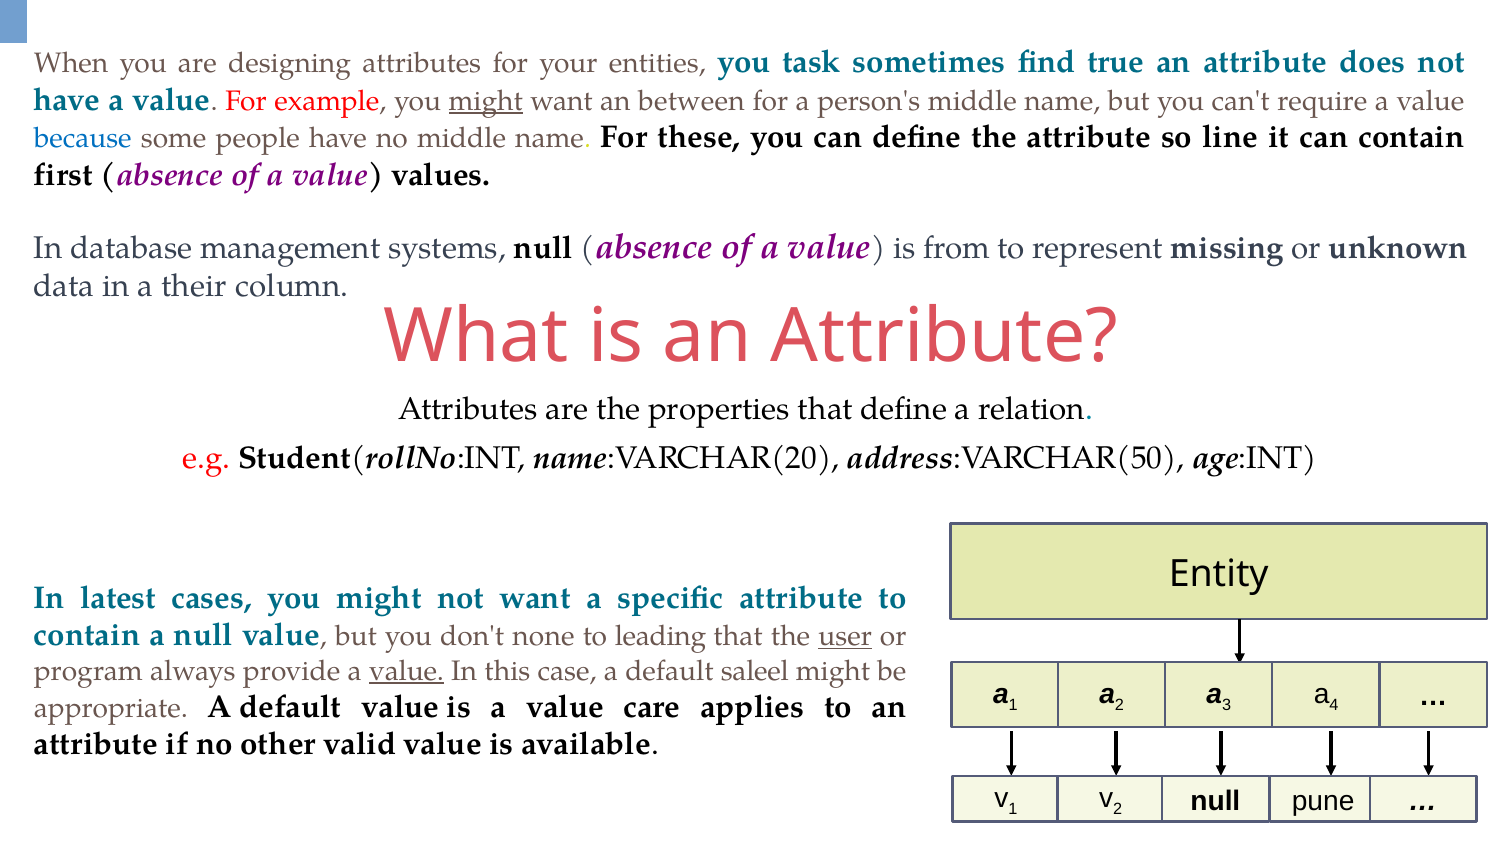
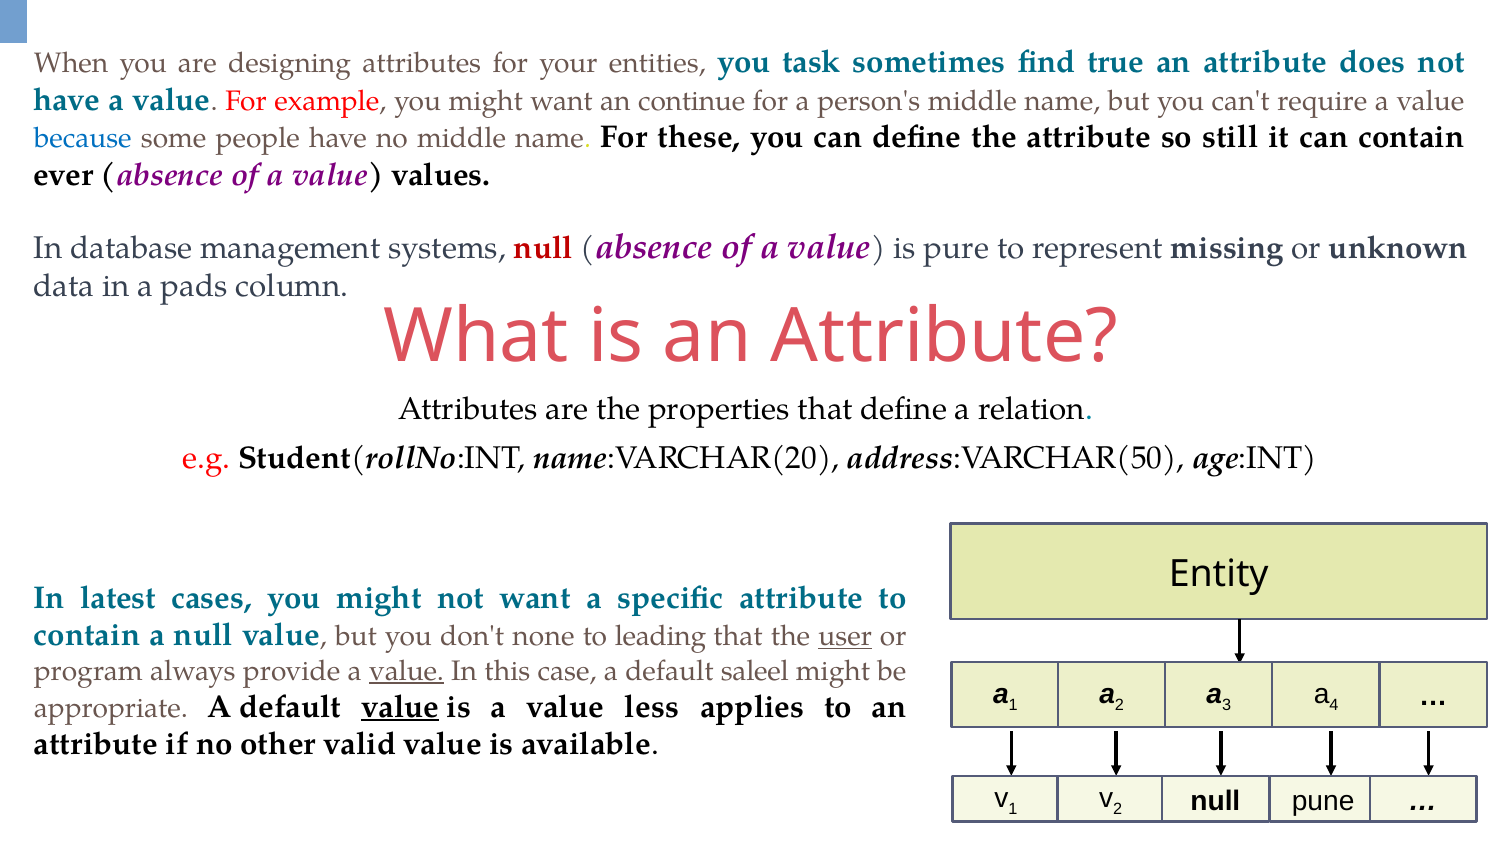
might underline: present -> none (486, 101)
between: between -> continue (692, 101)
line: line -> still (1230, 138)
first: first -> ever (63, 175)
null colour: black -> red (543, 248)
from: from -> pure (956, 248)
their: their -> pads (194, 286)
value underline: none -> present (400, 707)
care: care -> less (652, 707)
